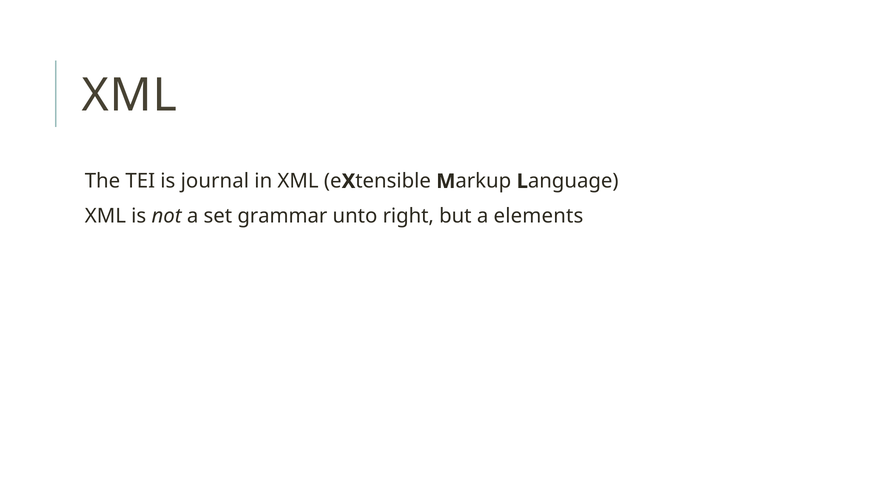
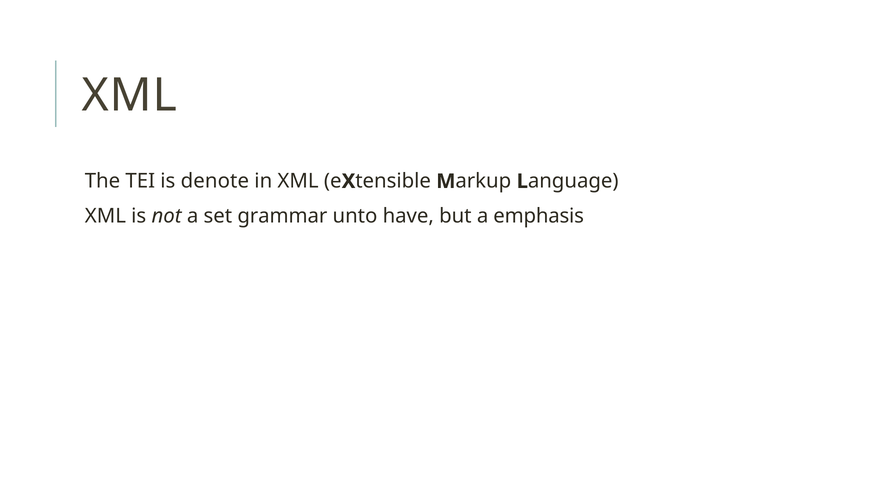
journal: journal -> denote (215, 181)
right: right -> have (408, 216)
elements: elements -> emphasis (539, 216)
